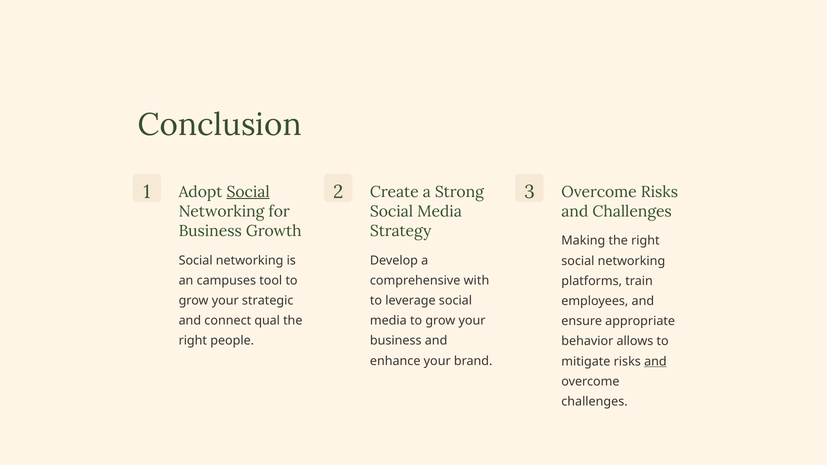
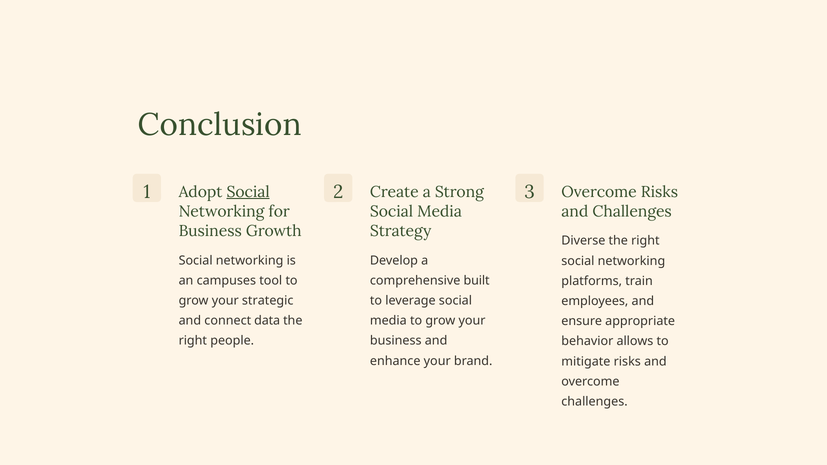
Making: Making -> Diverse (583, 241)
with: with -> built (477, 281)
qual: qual -> data (267, 321)
and underline: present -> none (655, 362)
